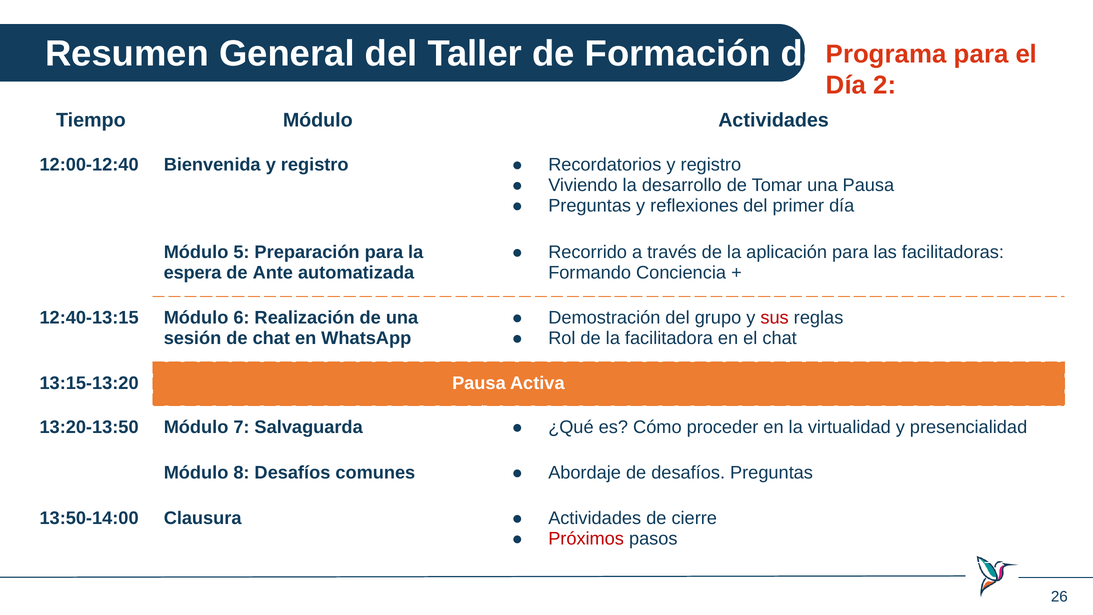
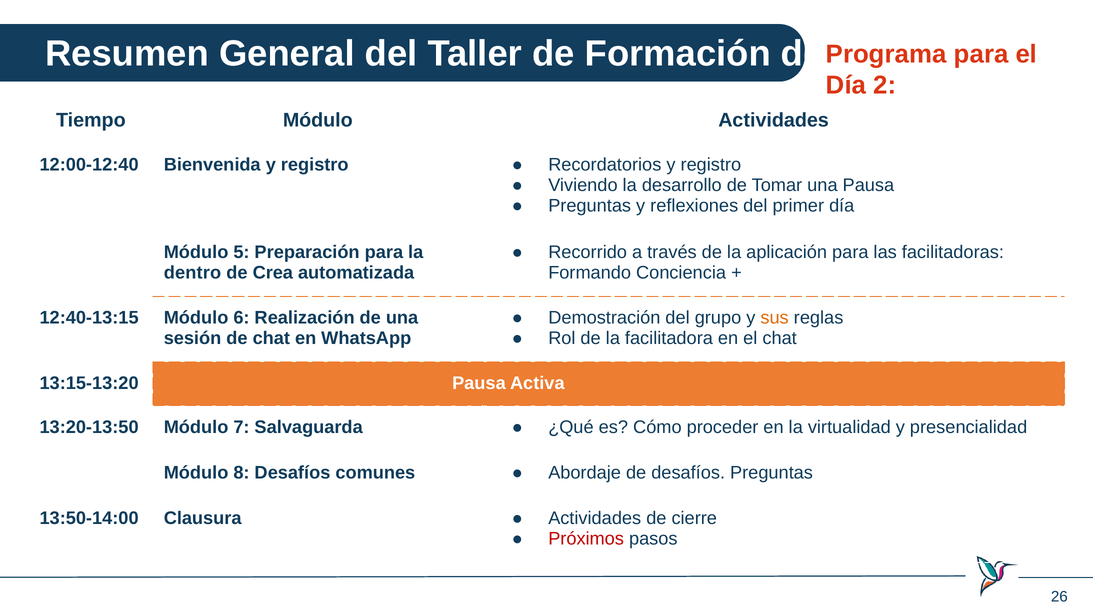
espera: espera -> dentro (192, 273)
Ante: Ante -> Crea (273, 273)
sus colour: red -> orange (775, 318)
